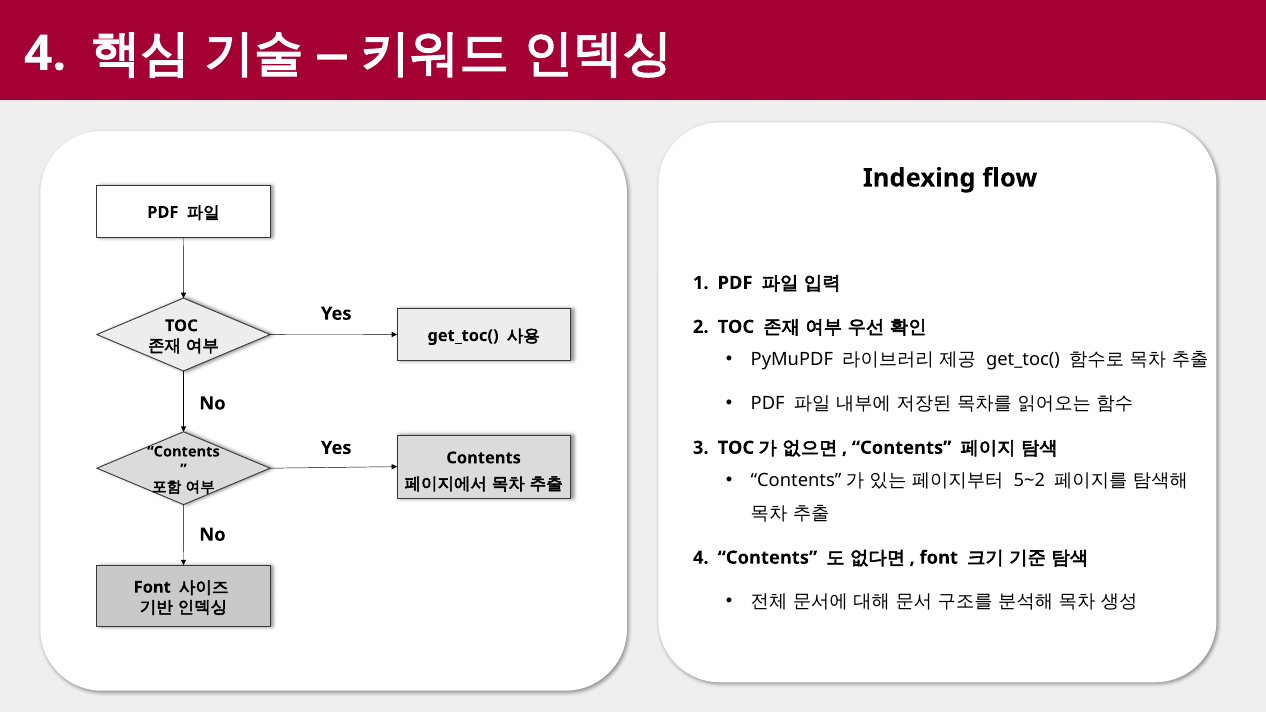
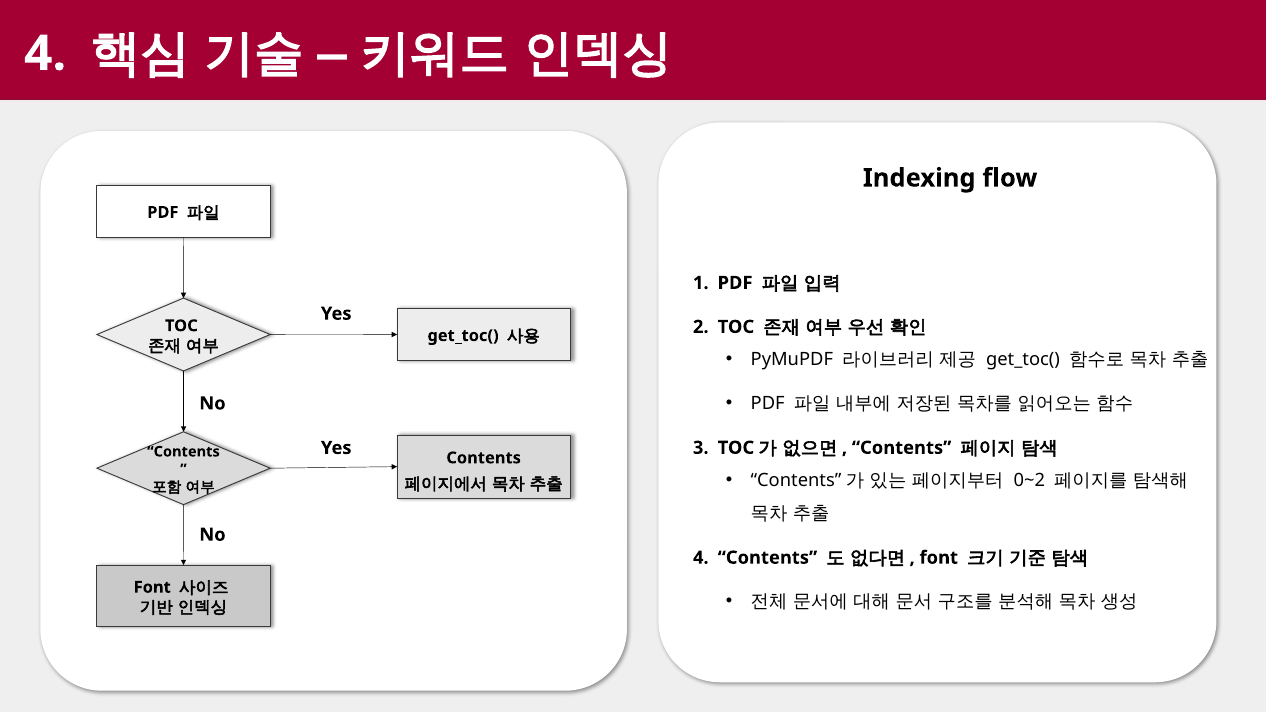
5~2: 5~2 -> 0~2 (1029, 481)
